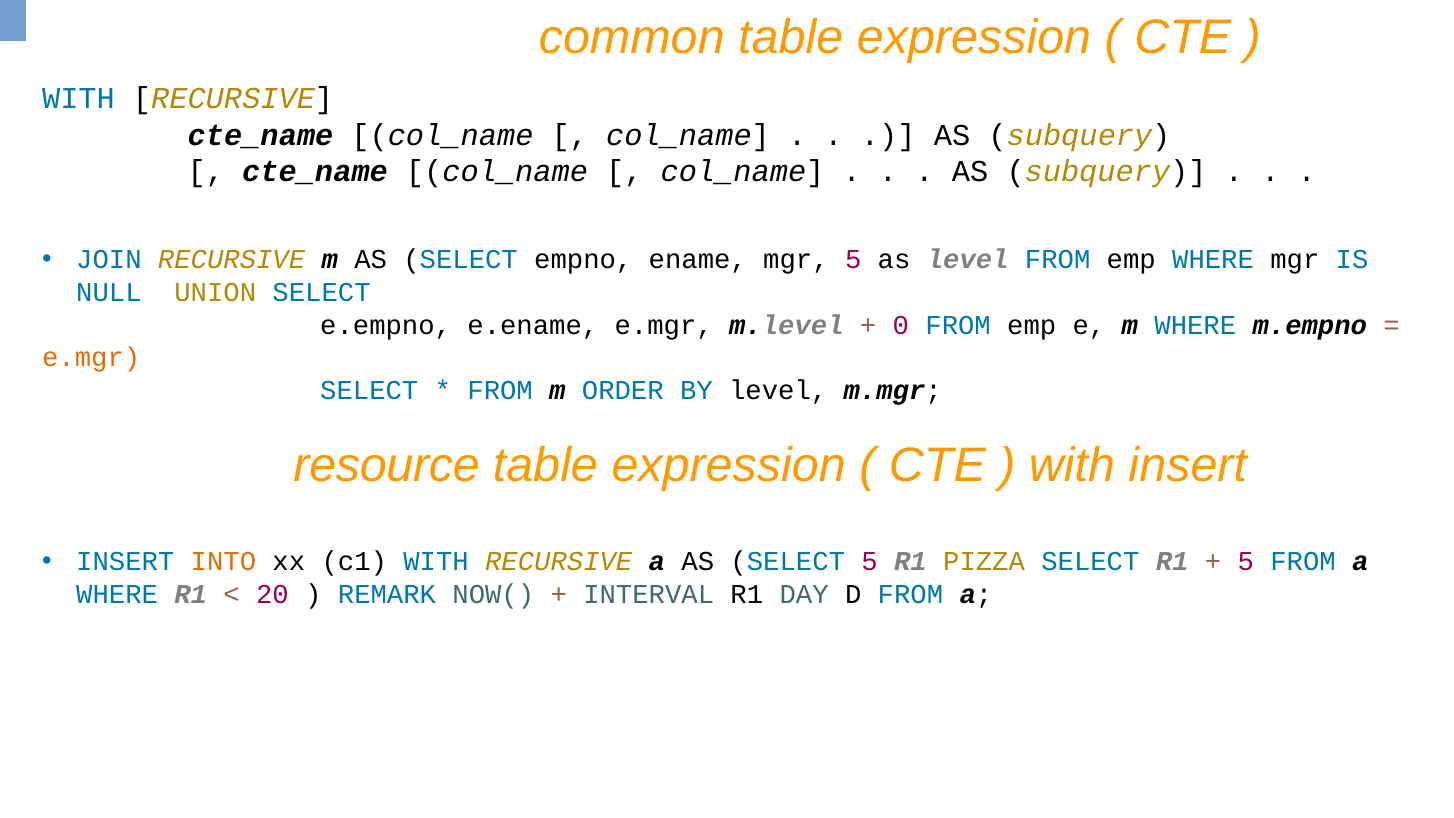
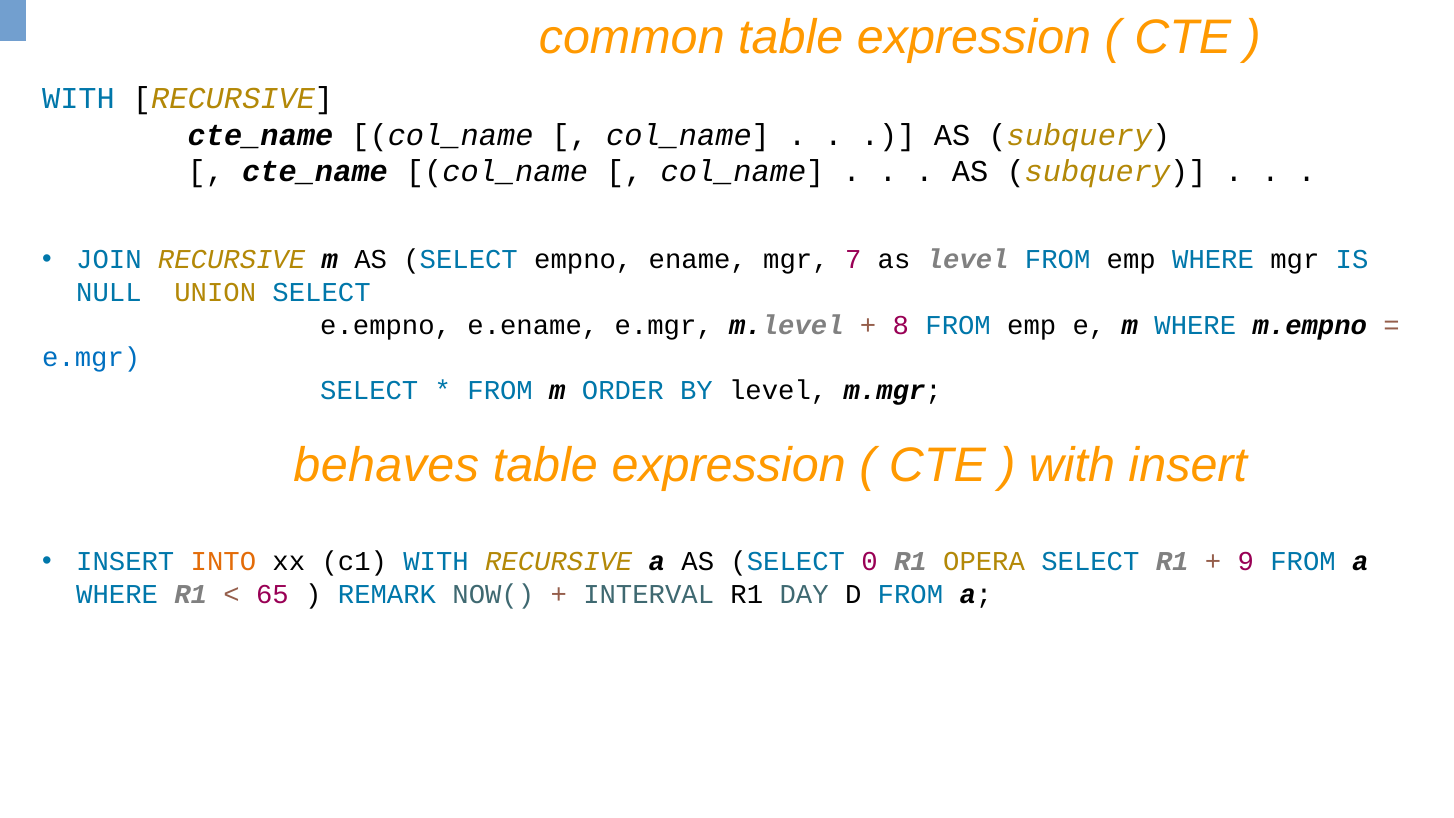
mgr 5: 5 -> 7 (853, 260)
0: 0 -> 8 (901, 325)
e.mgr colour: orange -> blue (91, 358)
resource: resource -> behaves (386, 465)
SELECT 5: 5 -> 0 (870, 562)
PIZZA: PIZZA -> OPERA (984, 562)
5: 5 -> 9 (1246, 562)
20: 20 -> 65 (272, 594)
